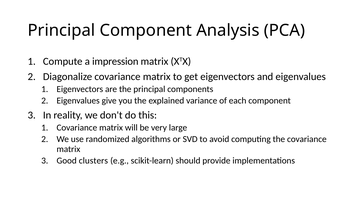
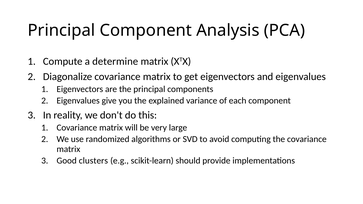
impression: impression -> determine (115, 61)
